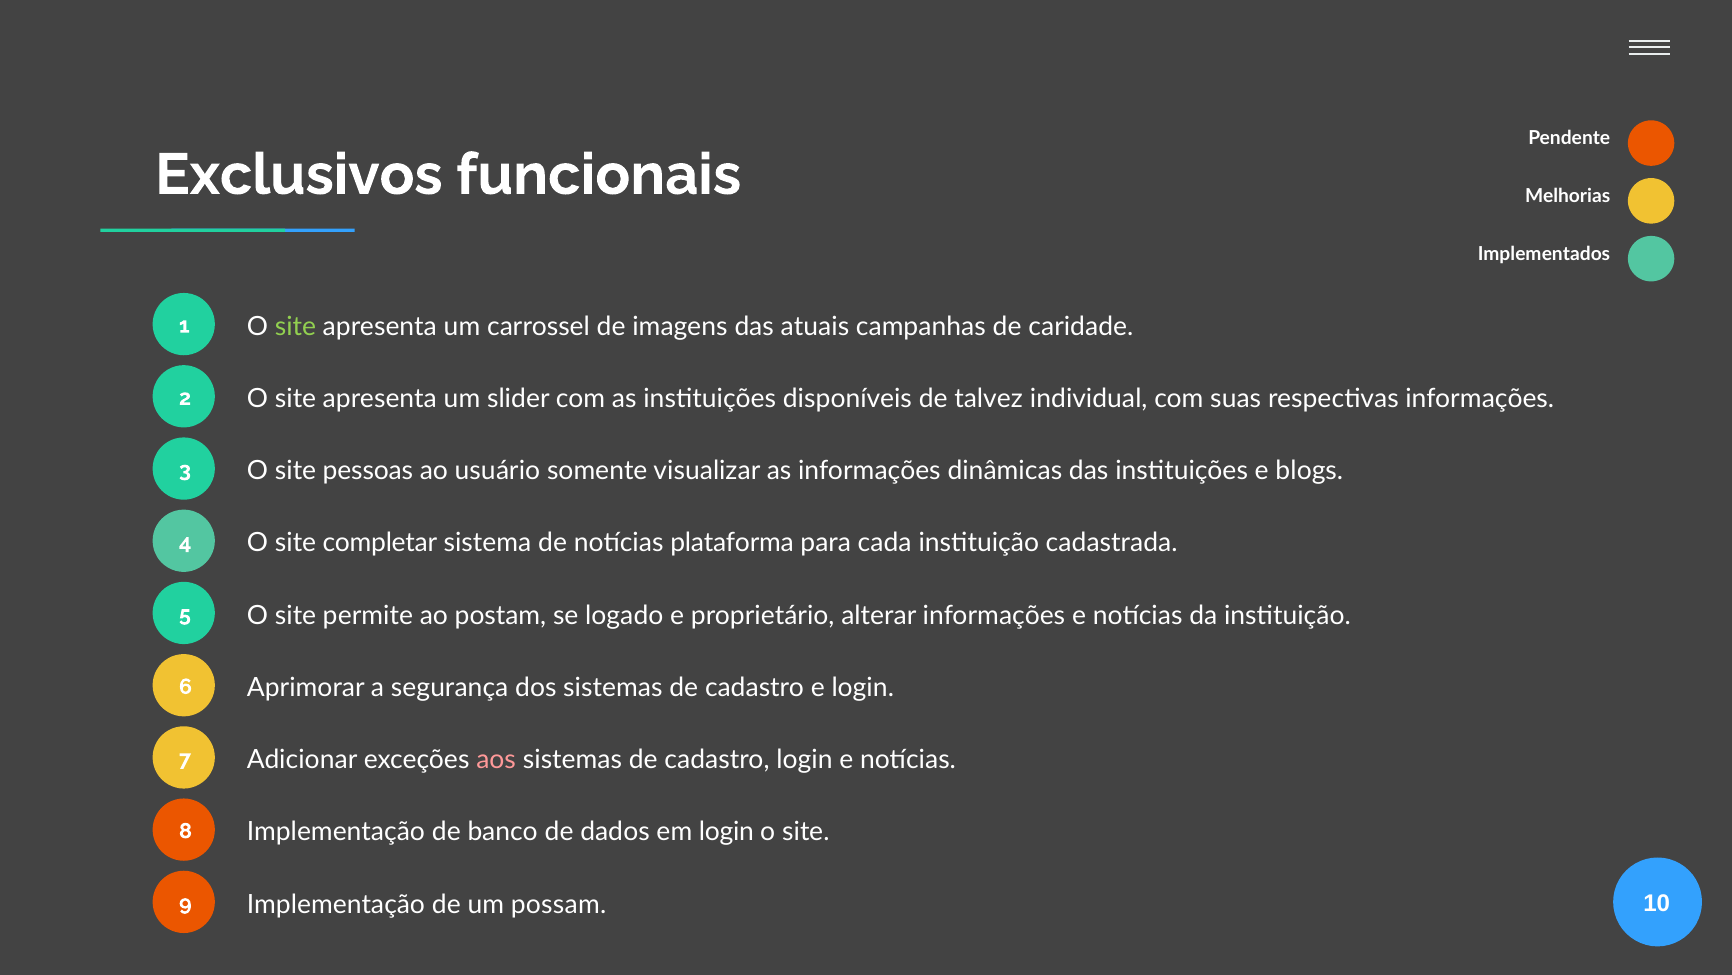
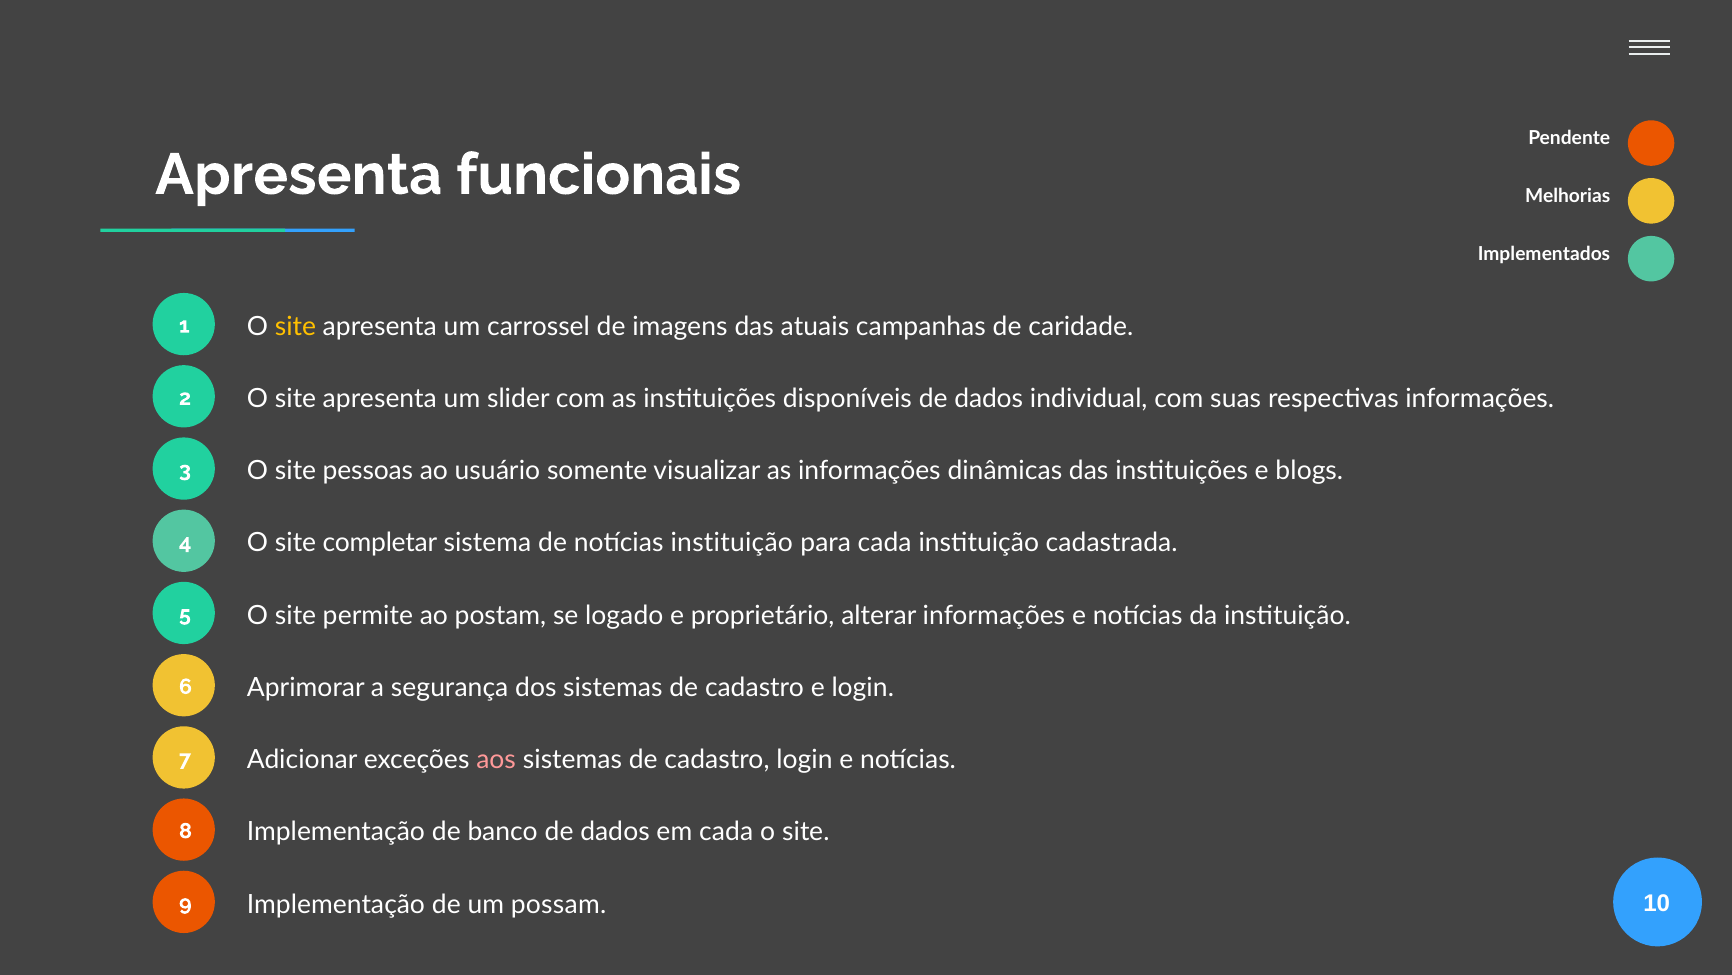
Exclusivos: Exclusivos -> Apresenta (299, 175)
site colour: light green -> yellow (295, 326)
disponíveis de talvez: talvez -> dados (989, 398)
notícias plataforma: plataforma -> instituição (732, 543)
em login: login -> cada (726, 831)
